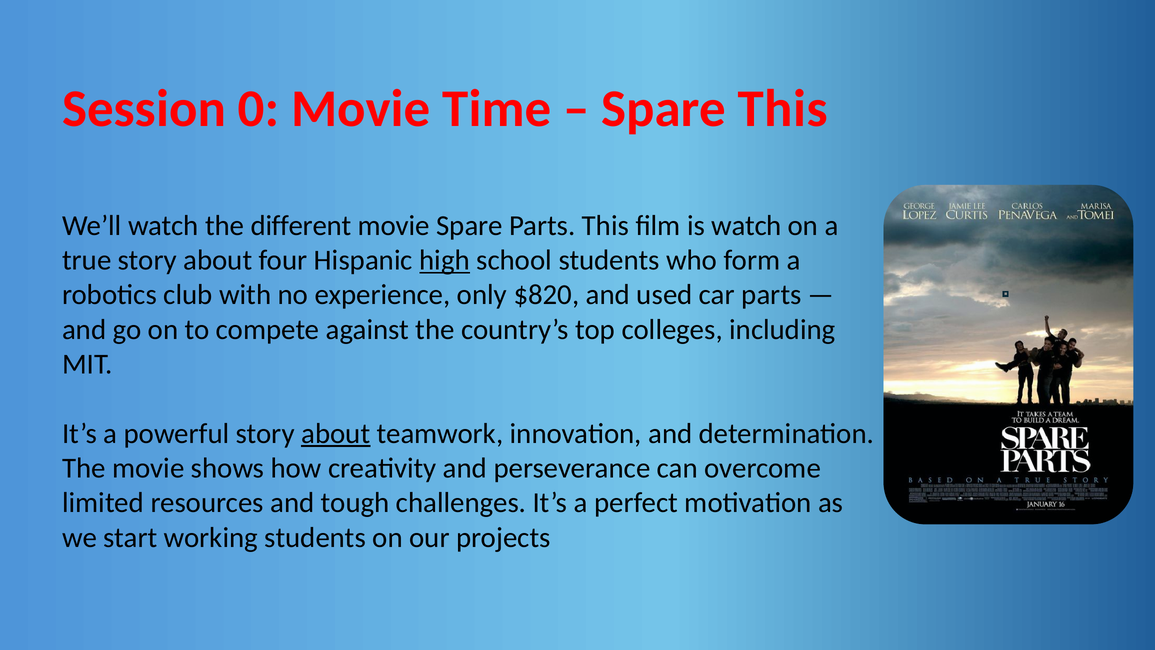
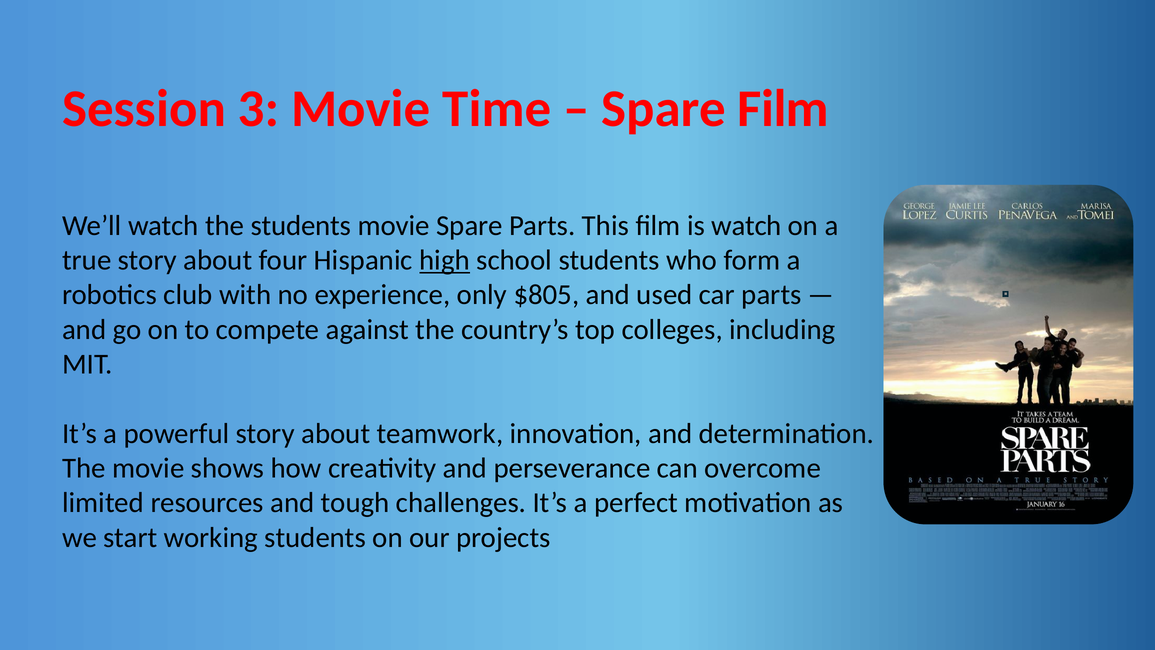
0: 0 -> 3 (259, 109)
Spare This: This -> Film (783, 109)
the different: different -> students (301, 225)
$820: $820 -> $805 (546, 295)
about underline: present -> none (336, 433)
